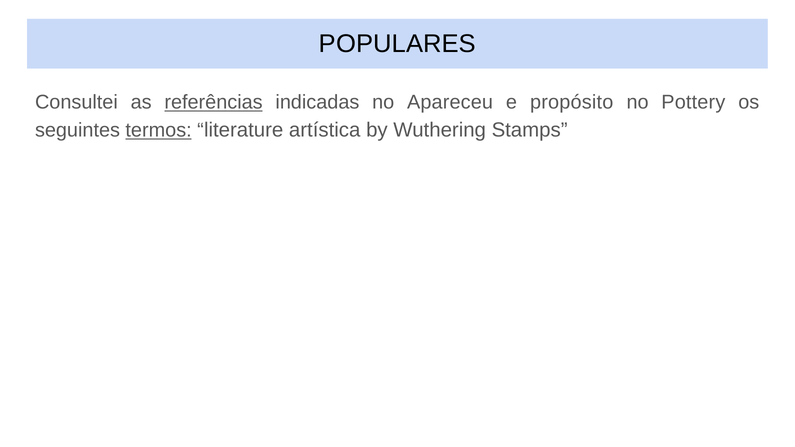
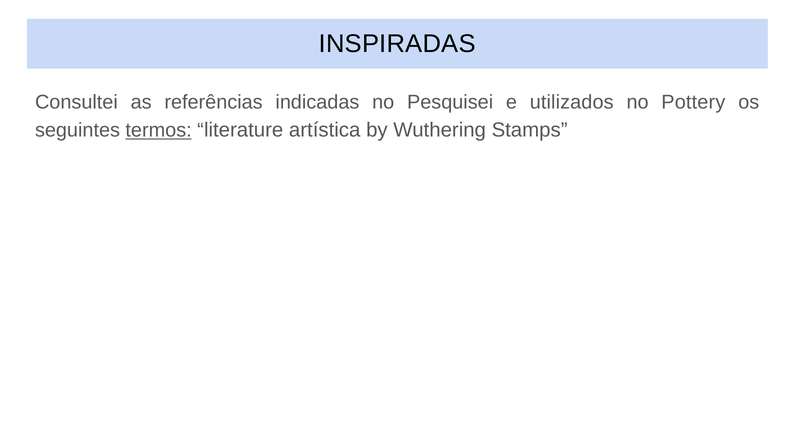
POPULARES: POPULARES -> INSPIRADAS (397, 44)
referências underline: present -> none (214, 102)
Apareceu: Apareceu -> Pesquisei (450, 102)
propósito: propósito -> utilizados (572, 102)
